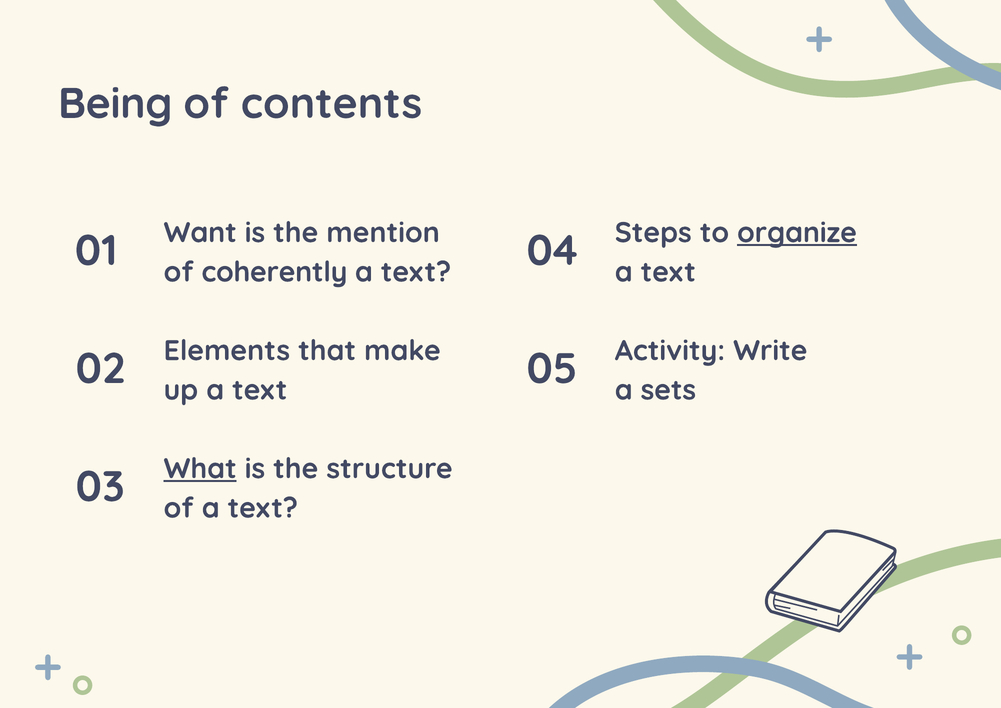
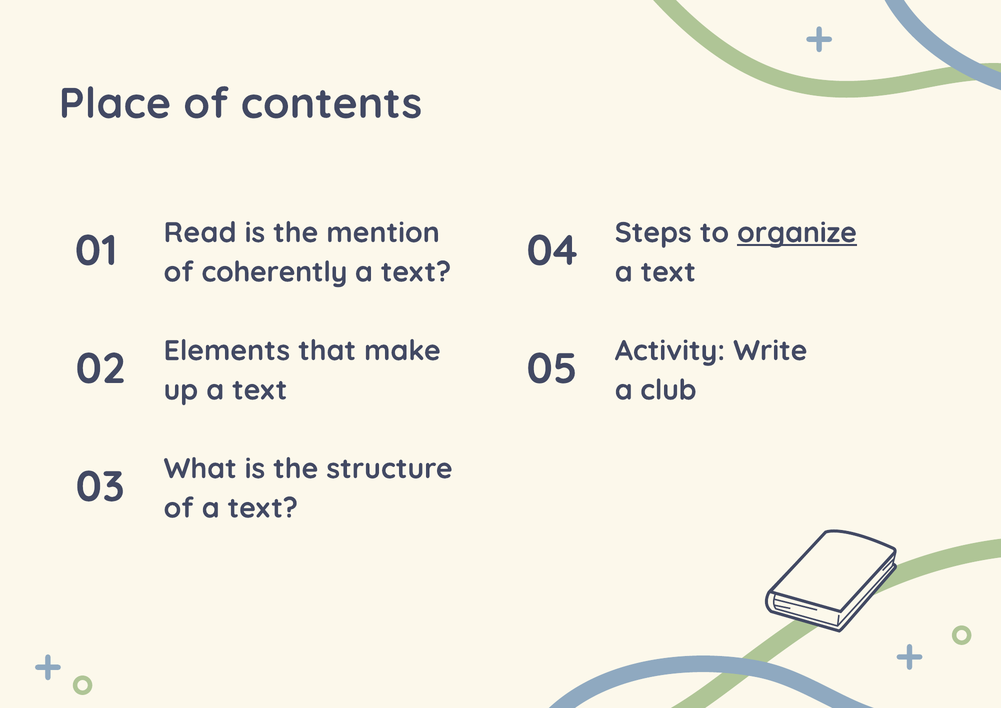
Being: Being -> Place (115, 104)
Want: Want -> Read (200, 233)
sets: sets -> club (668, 390)
What underline: present -> none (200, 469)
